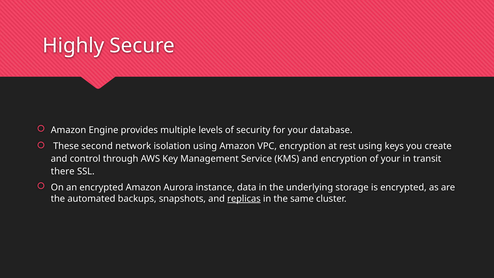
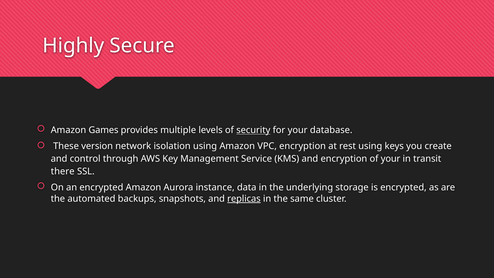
Engine: Engine -> Games (103, 130)
security underline: none -> present (253, 130)
second: second -> version (97, 146)
